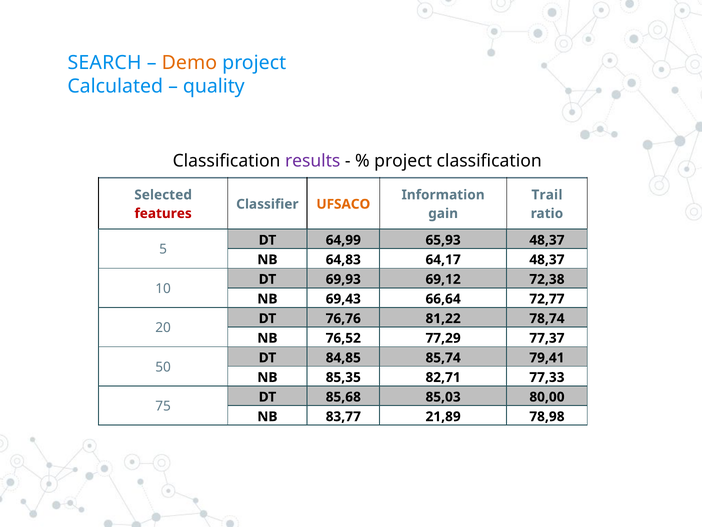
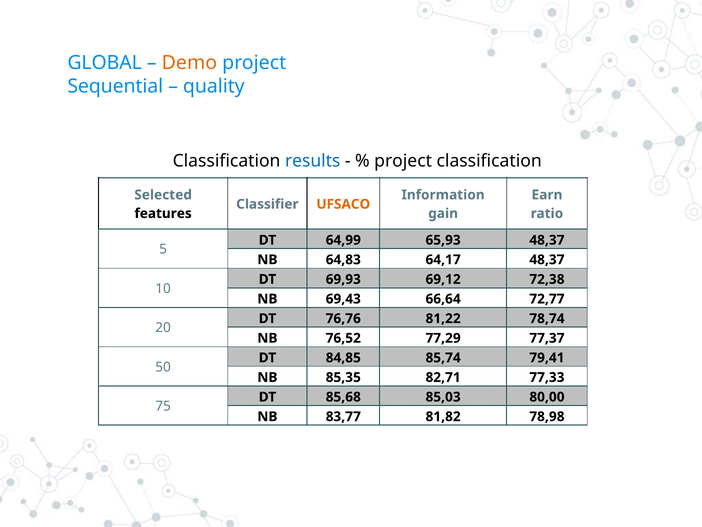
SEARCH: SEARCH -> GLOBAL (105, 63)
Calculated: Calculated -> Sequential (115, 86)
results colour: purple -> blue (313, 161)
Trail: Trail -> Earn (547, 195)
features colour: red -> black (163, 213)
21,89: 21,89 -> 81,82 (443, 416)
